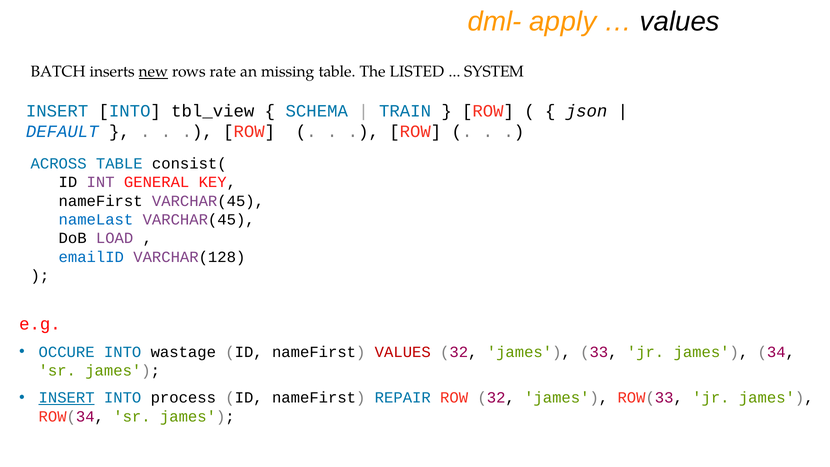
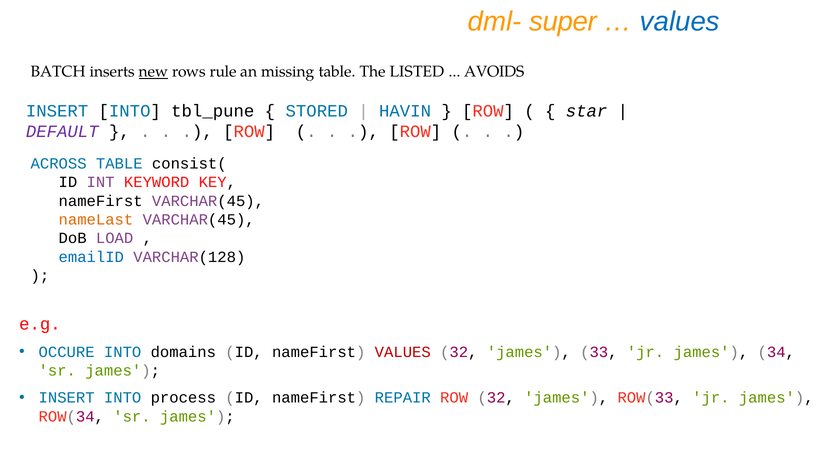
apply: apply -> super (563, 22)
values colour: black -> blue (680, 22)
rate: rate -> rule (223, 72)
SYSTEM: SYSTEM -> AVOIDS (494, 72)
tbl_view: tbl_view -> tbl_pune (213, 111)
SCHEMA: SCHEMA -> STORED (317, 111)
TRAIN: TRAIN -> HAVIN (405, 111)
json: json -> star (587, 111)
DEFAULT colour: blue -> purple (62, 132)
GENERAL: GENERAL -> KEYWORD (157, 182)
nameLast colour: blue -> orange (96, 220)
wastage: wastage -> domains (183, 352)
INSERT underline: present -> none (67, 398)
